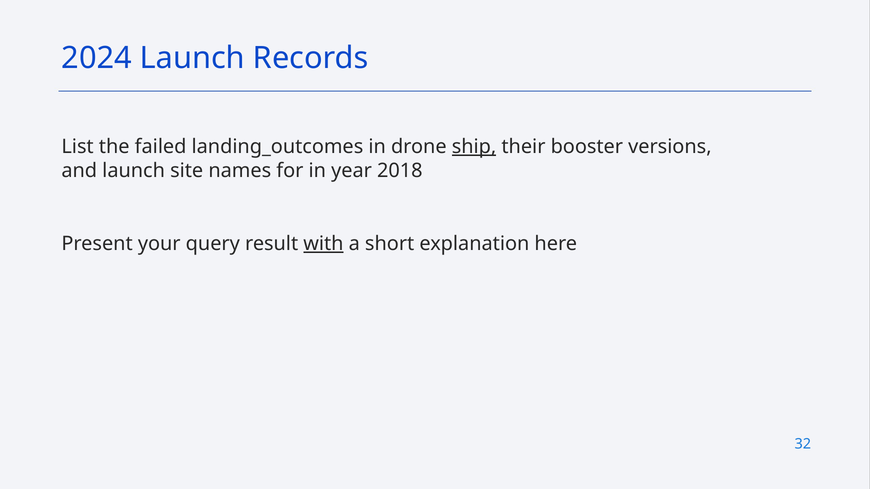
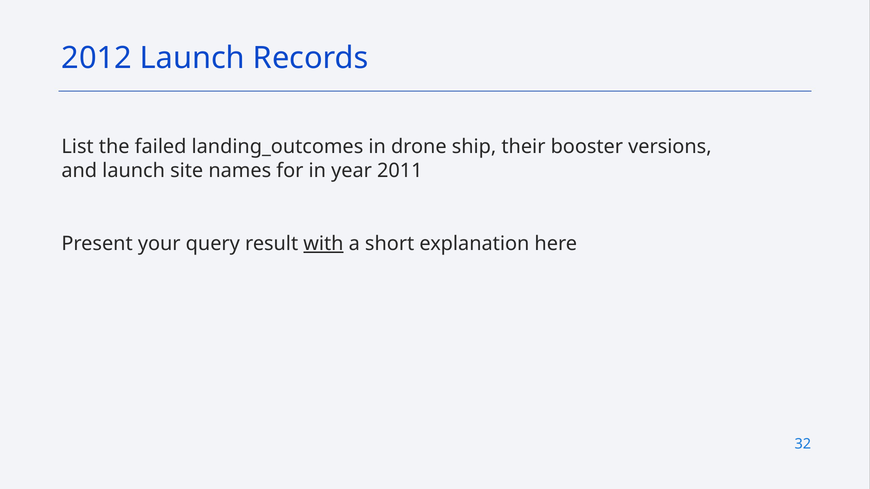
2024: 2024 -> 2012 (97, 58)
ship underline: present -> none (474, 147)
2018: 2018 -> 2011 (400, 171)
